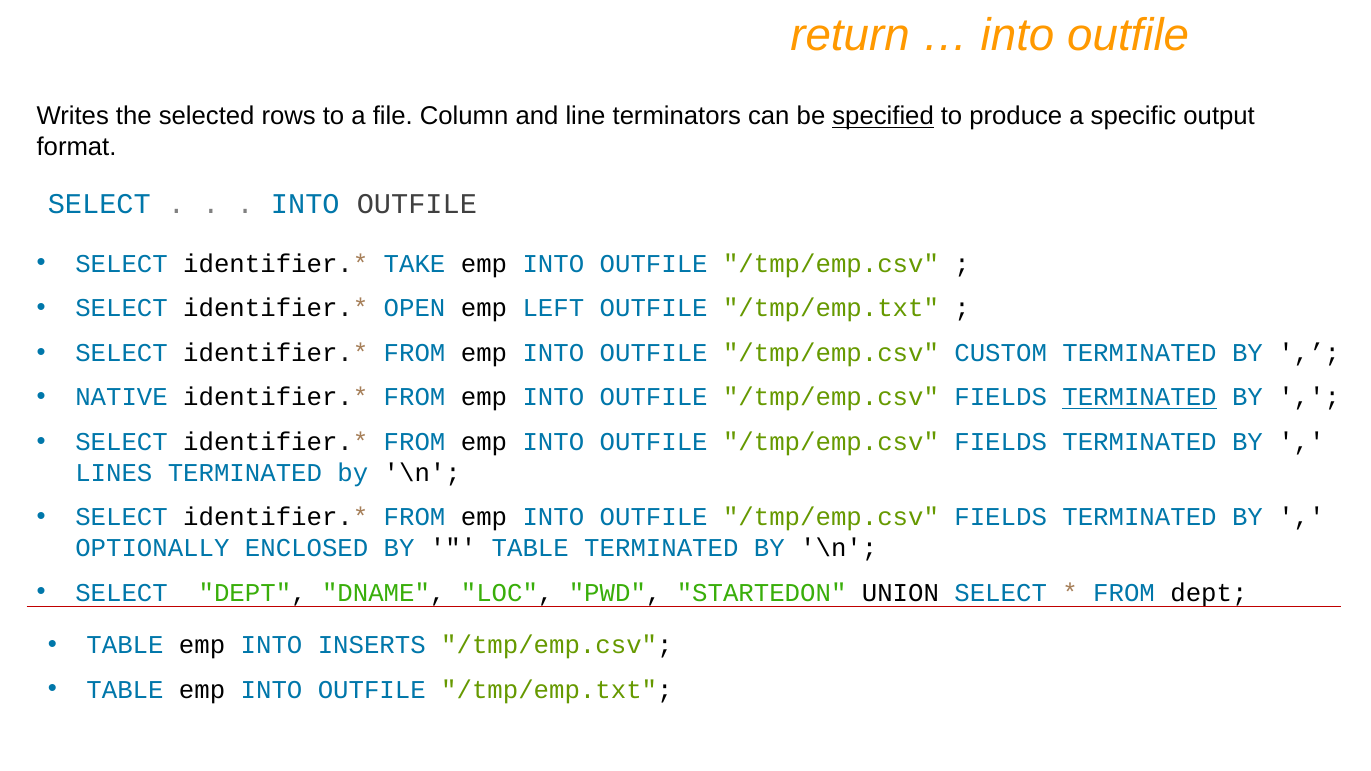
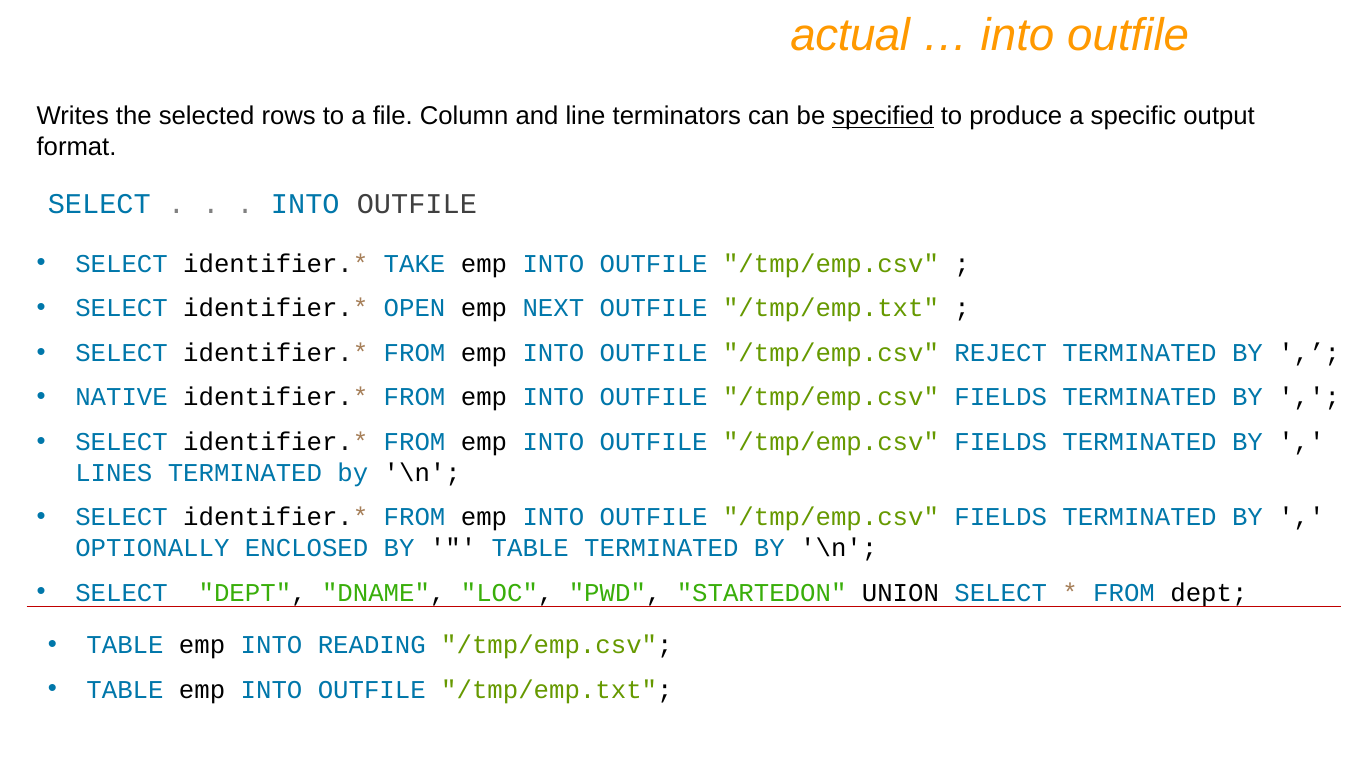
return: return -> actual (850, 36)
LEFT: LEFT -> NEXT (553, 308)
CUSTOM: CUSTOM -> REJECT (1001, 353)
TERMINATED underline: present -> none (1139, 398)
INSERTS: INSERTS -> READING (372, 645)
